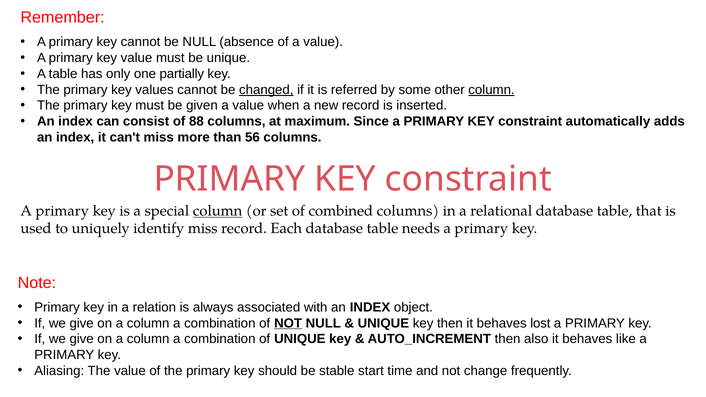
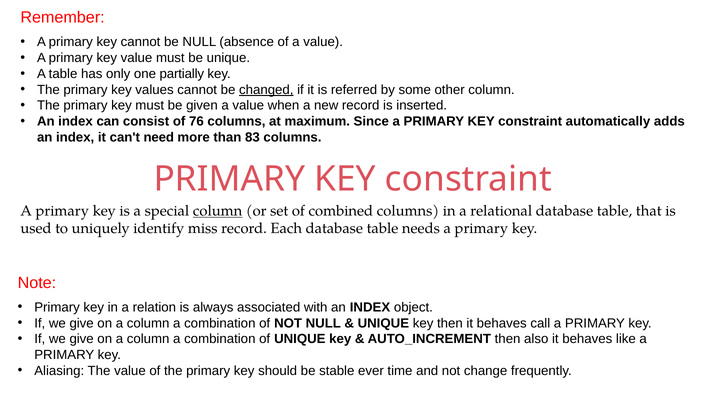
column underline: present -> none (492, 90)
88: 88 -> 76 (196, 122)
can't miss: miss -> need (159, 137)
56: 56 -> 83 (252, 137)
NOT underline: present -> none (288, 323)
lost: lost -> call (540, 323)
start: start -> ever (371, 371)
